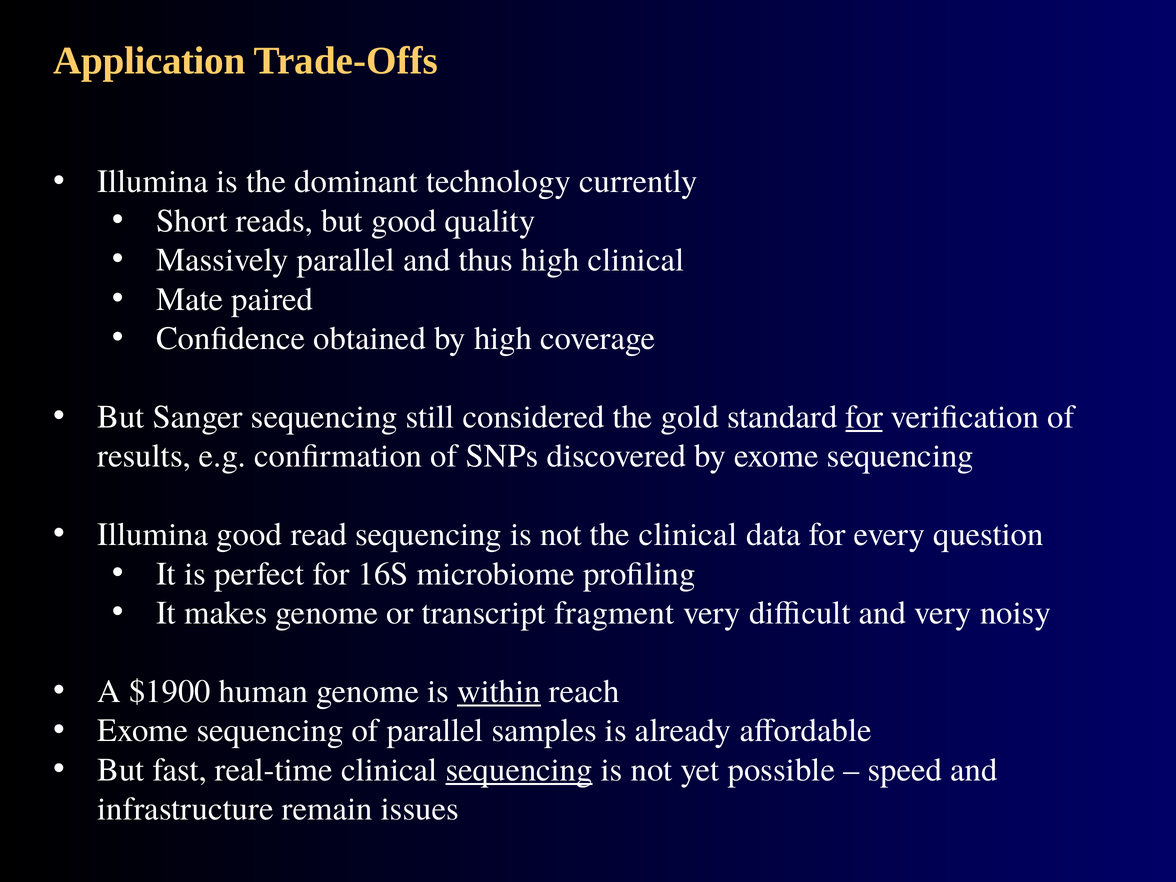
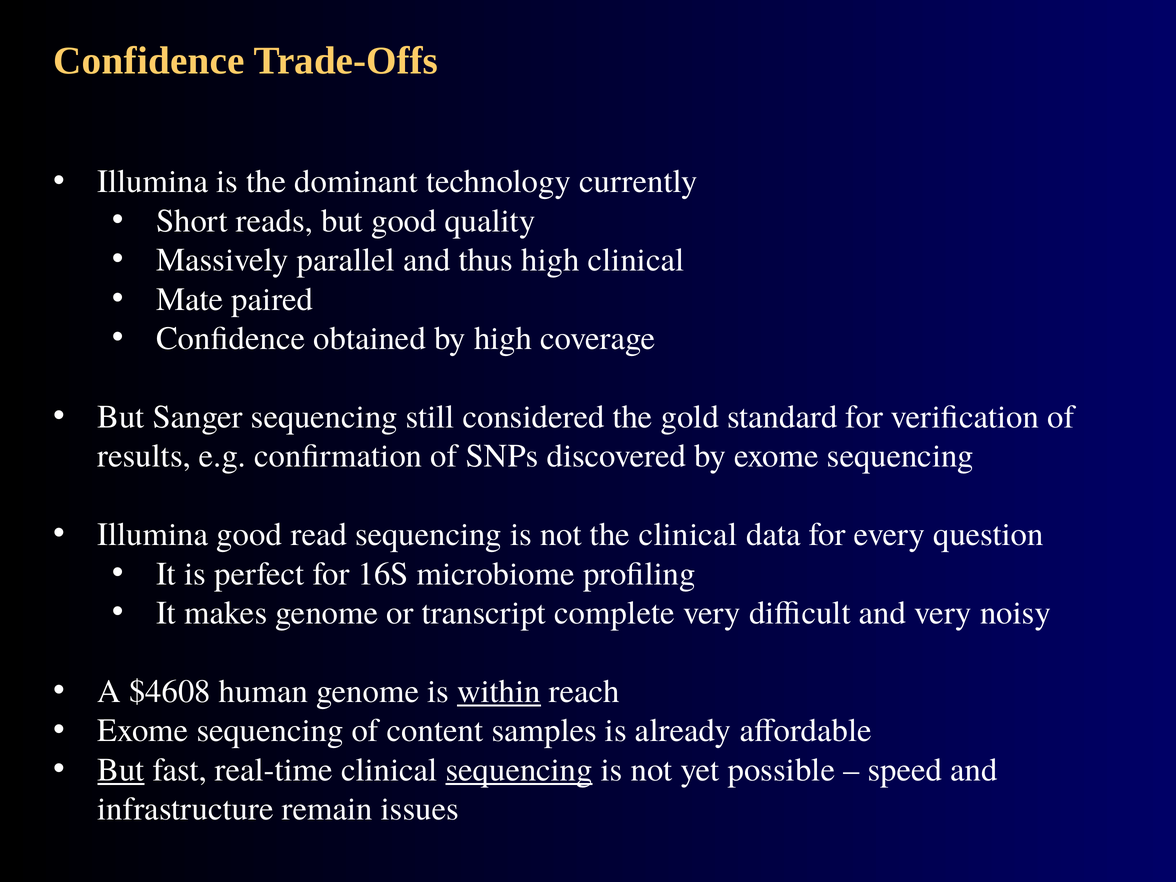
Application: Application -> Confidence (149, 61)
for underline: present -> none (864, 417)
fragment: fragment -> complete (614, 613)
$1900: $1900 -> $4608 (170, 691)
of parallel: parallel -> content (435, 731)
But underline: none -> present (121, 770)
